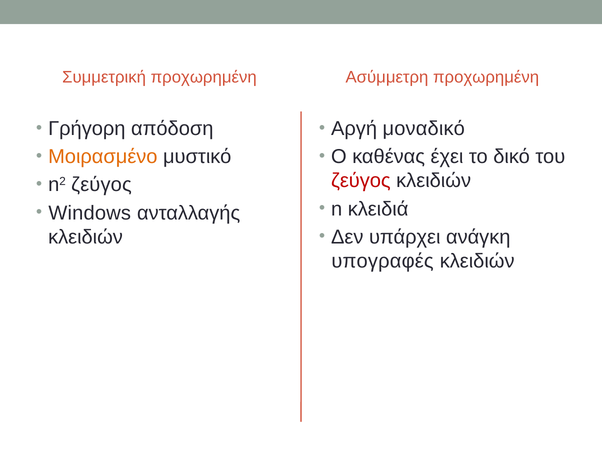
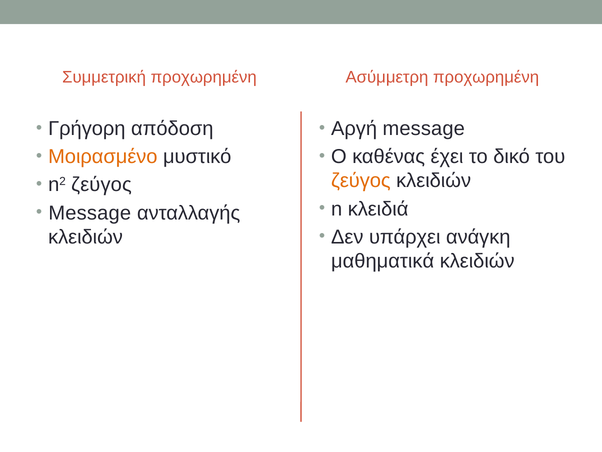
Αργή μοναδικό: μοναδικό -> message (424, 128)
ζεύγος colour: red -> orange (361, 181)
Windows: Windows -> Message (90, 213)
υπογραφές: υπογραφές -> μαθηματικά (383, 261)
